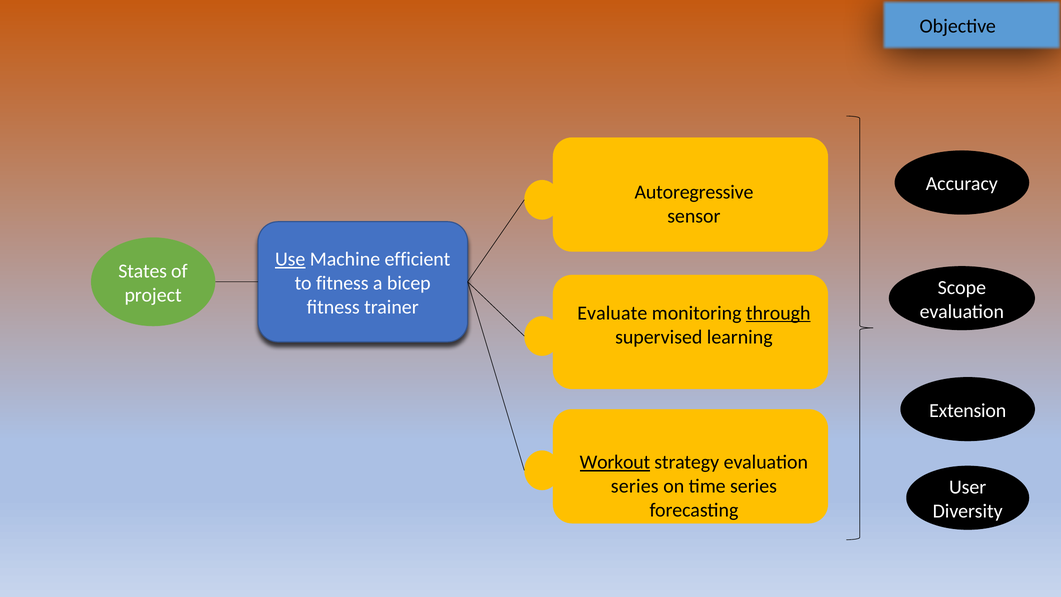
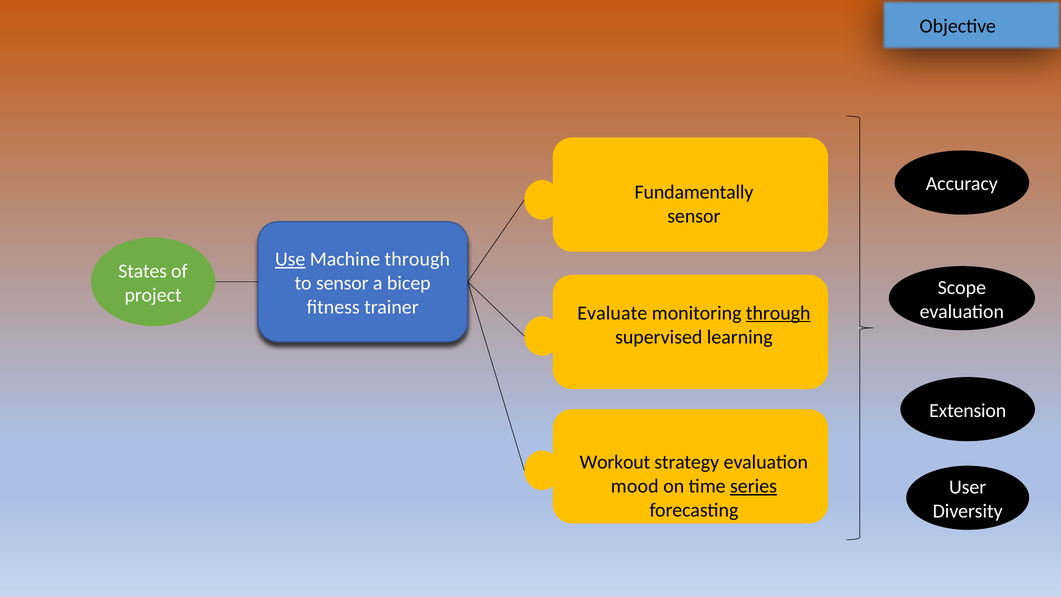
Autoregressive: Autoregressive -> Fundamentally (694, 192)
Machine efficient: efficient -> through (417, 259)
to fitness: fitness -> sensor (342, 283)
Workout underline: present -> none (615, 462)
series: series -> mood (635, 486)
series underline: none -> present (754, 486)
